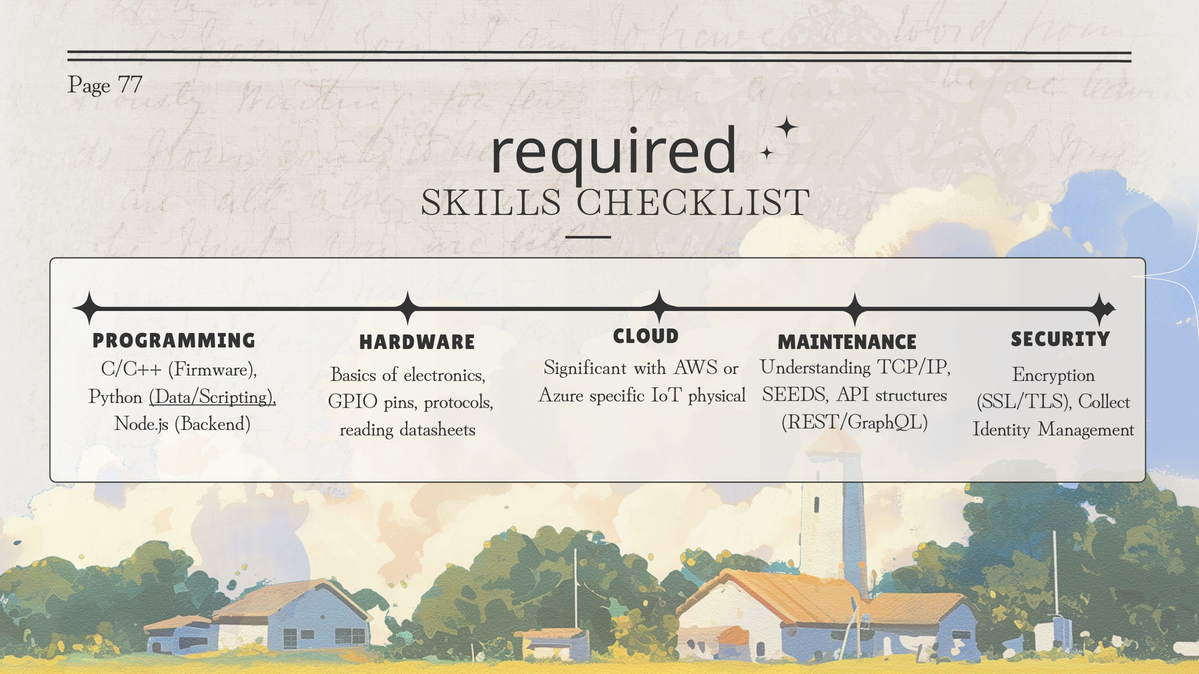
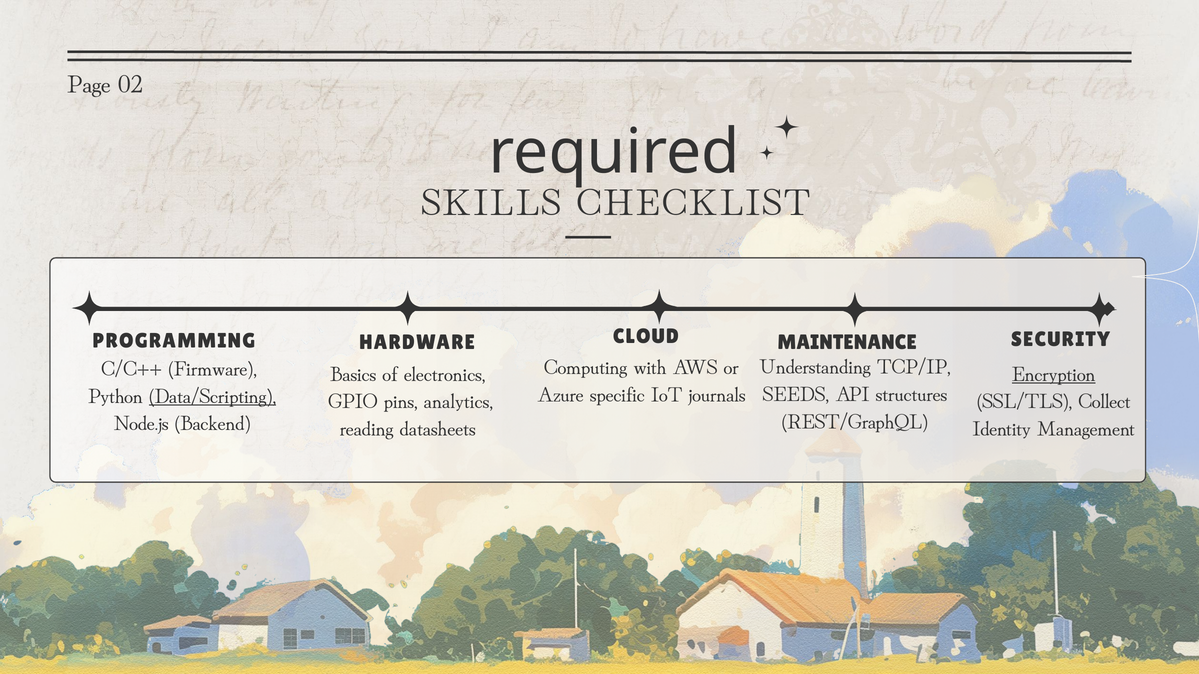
77: 77 -> 02 (131, 85)
Significant: Significant -> Computing (586, 368)
Encryption underline: none -> present (1054, 374)
physical: physical -> journals (717, 395)
protocols: protocols -> analytics (458, 402)
